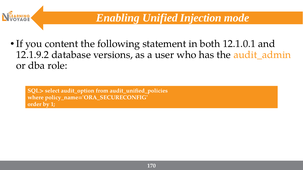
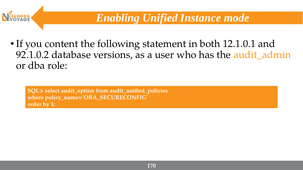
Injection: Injection -> Instance (201, 18)
12.1.9.2: 12.1.9.2 -> 92.1.0.2 (33, 55)
